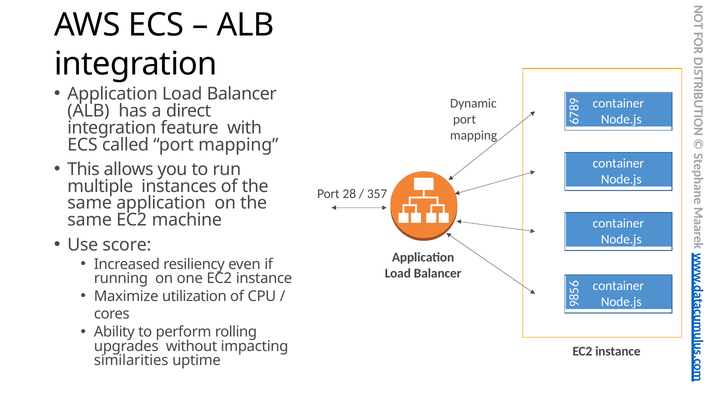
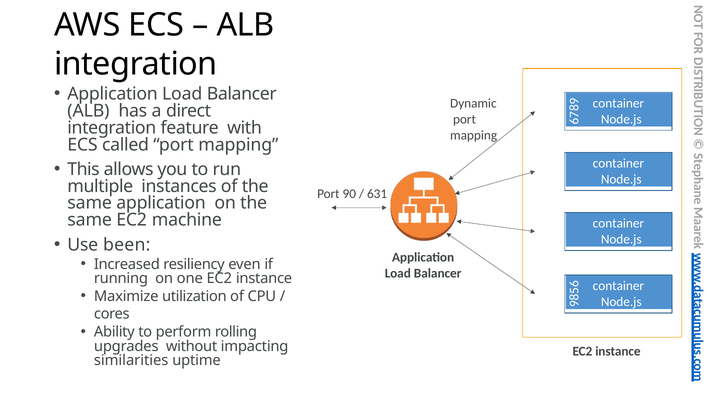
28: 28 -> 90 (349, 194)
357: 357 -> 631 (377, 194)
score: score -> been (127, 245)
